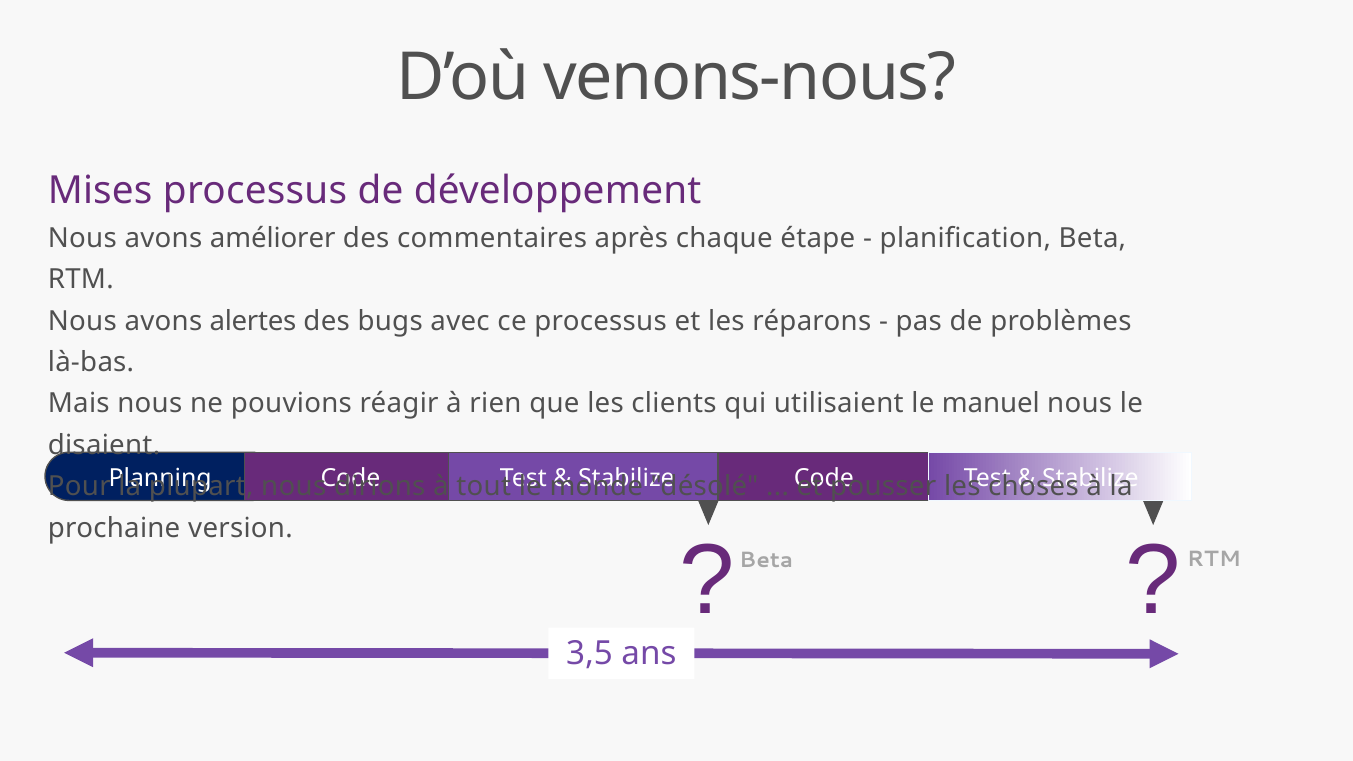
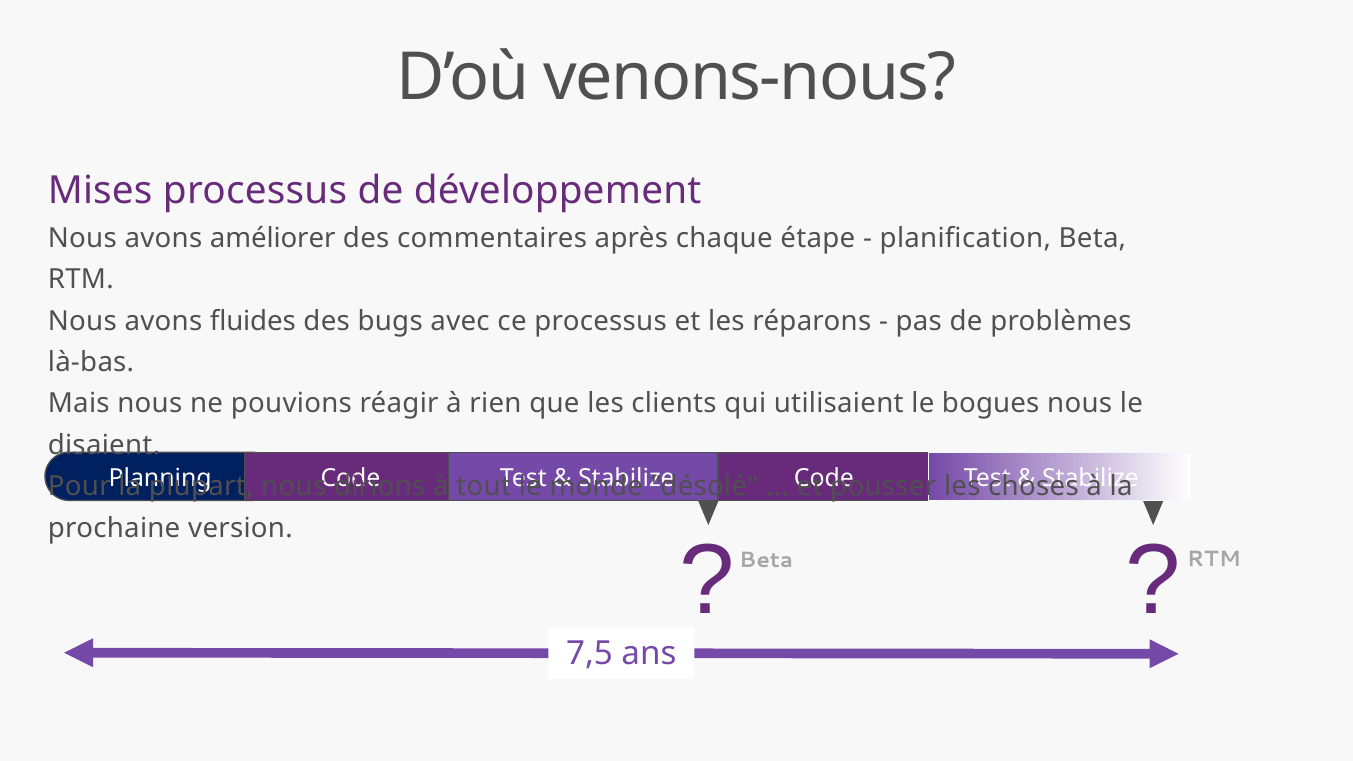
alertes: alertes -> fluides (253, 321)
manuel: manuel -> bogues (991, 404)
3,5: 3,5 -> 7,5 (590, 653)
